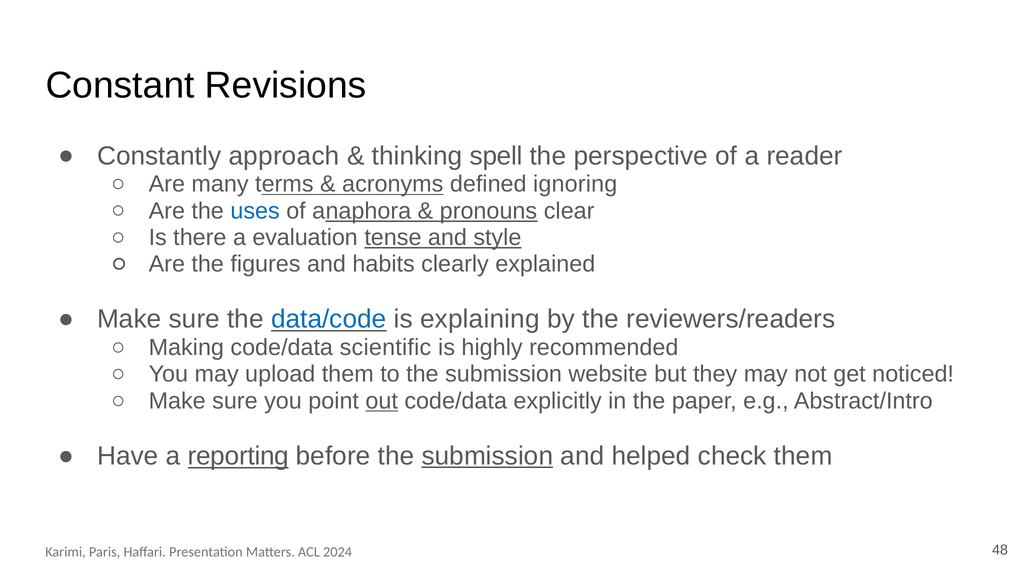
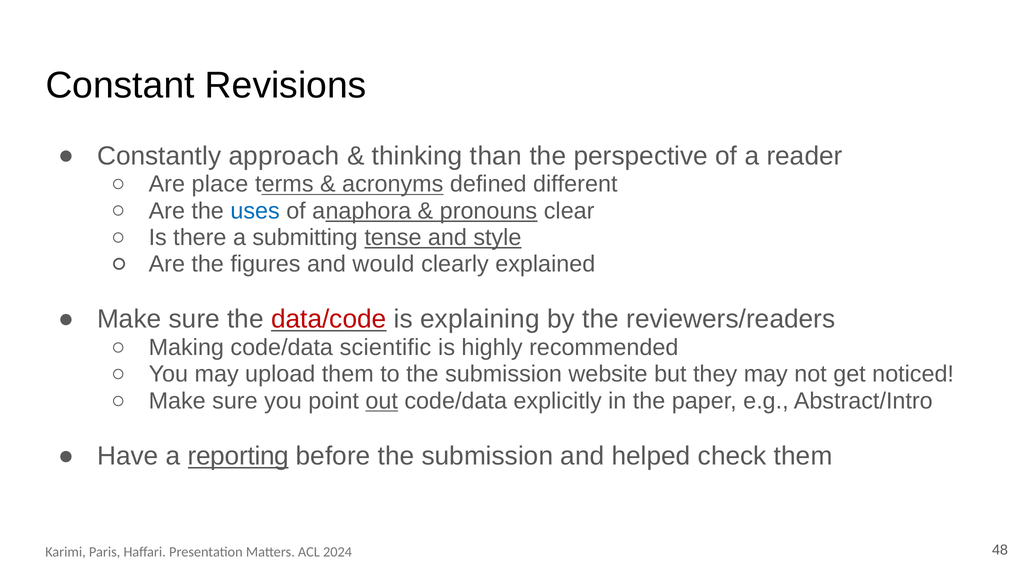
spell: spell -> than (496, 156)
many: many -> place (220, 184)
ignoring: ignoring -> different (575, 184)
evaluation: evaluation -> submitting (305, 237)
habits: habits -> would (383, 264)
data/code colour: blue -> red (329, 319)
submission underline: present -> none (487, 456)
